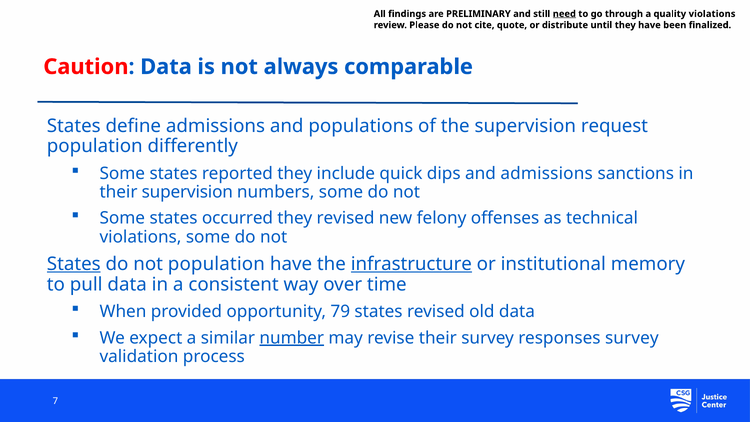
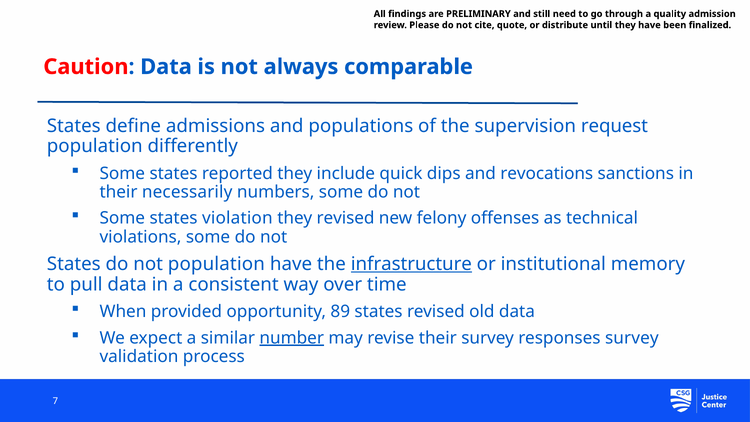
need underline: present -> none (564, 14)
quality violations: violations -> admission (712, 14)
and admissions: admissions -> revocations (547, 173)
their supervision: supervision -> necessarily (187, 192)
occurred: occurred -> violation (237, 218)
States underline: present -> none (74, 264)
79: 79 -> 89 (340, 311)
